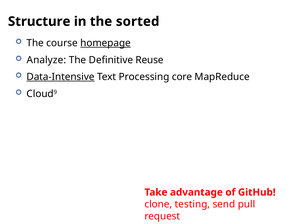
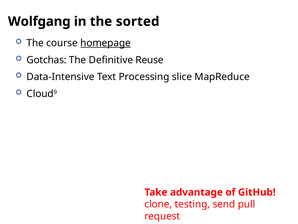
Structure: Structure -> Wolfgang (39, 21)
Analyze: Analyze -> Gotchas (47, 60)
Data-Intensive underline: present -> none (61, 77)
core: core -> slice (182, 77)
